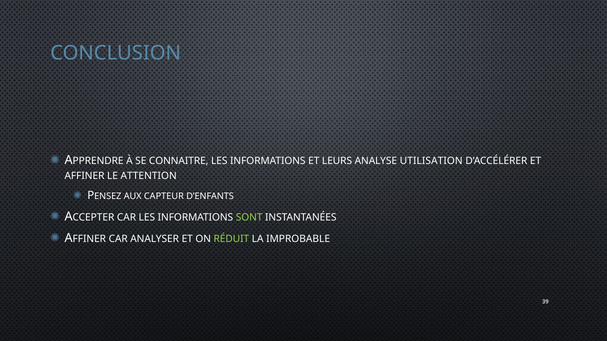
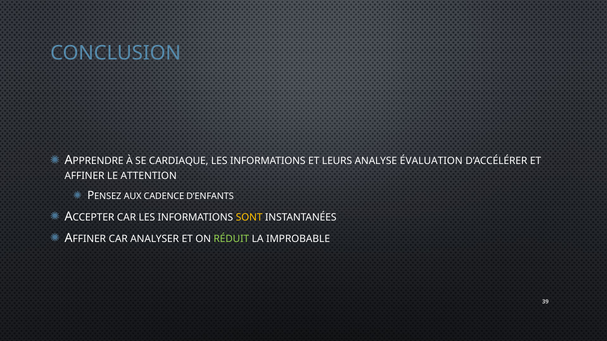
CONNAITRE: CONNAITRE -> CARDIAQUE (179, 161)
UTILISATION: UTILISATION -> ÉVALUATION (431, 161)
CAPTEUR: CAPTEUR -> CADENCE (164, 197)
SONT colour: light green -> yellow (249, 218)
